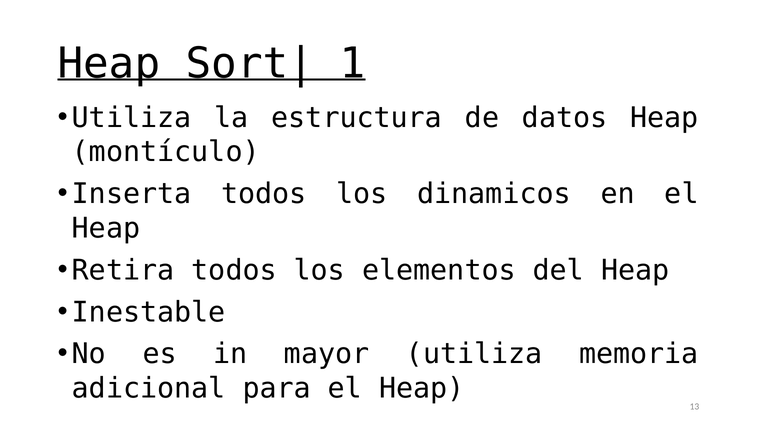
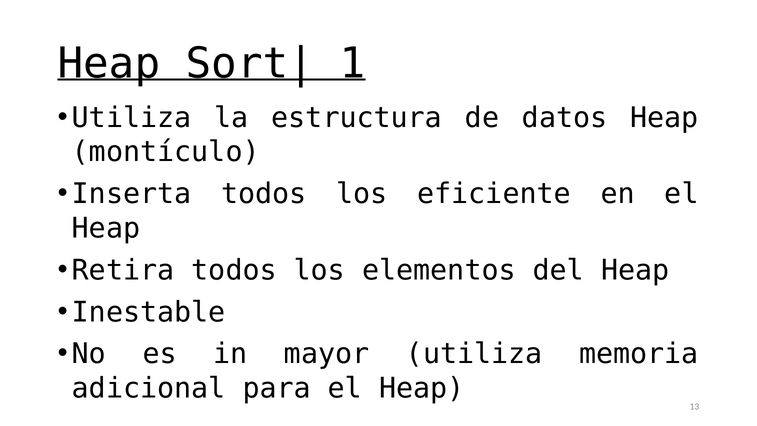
dinamicos: dinamicos -> eficiente (494, 194)
